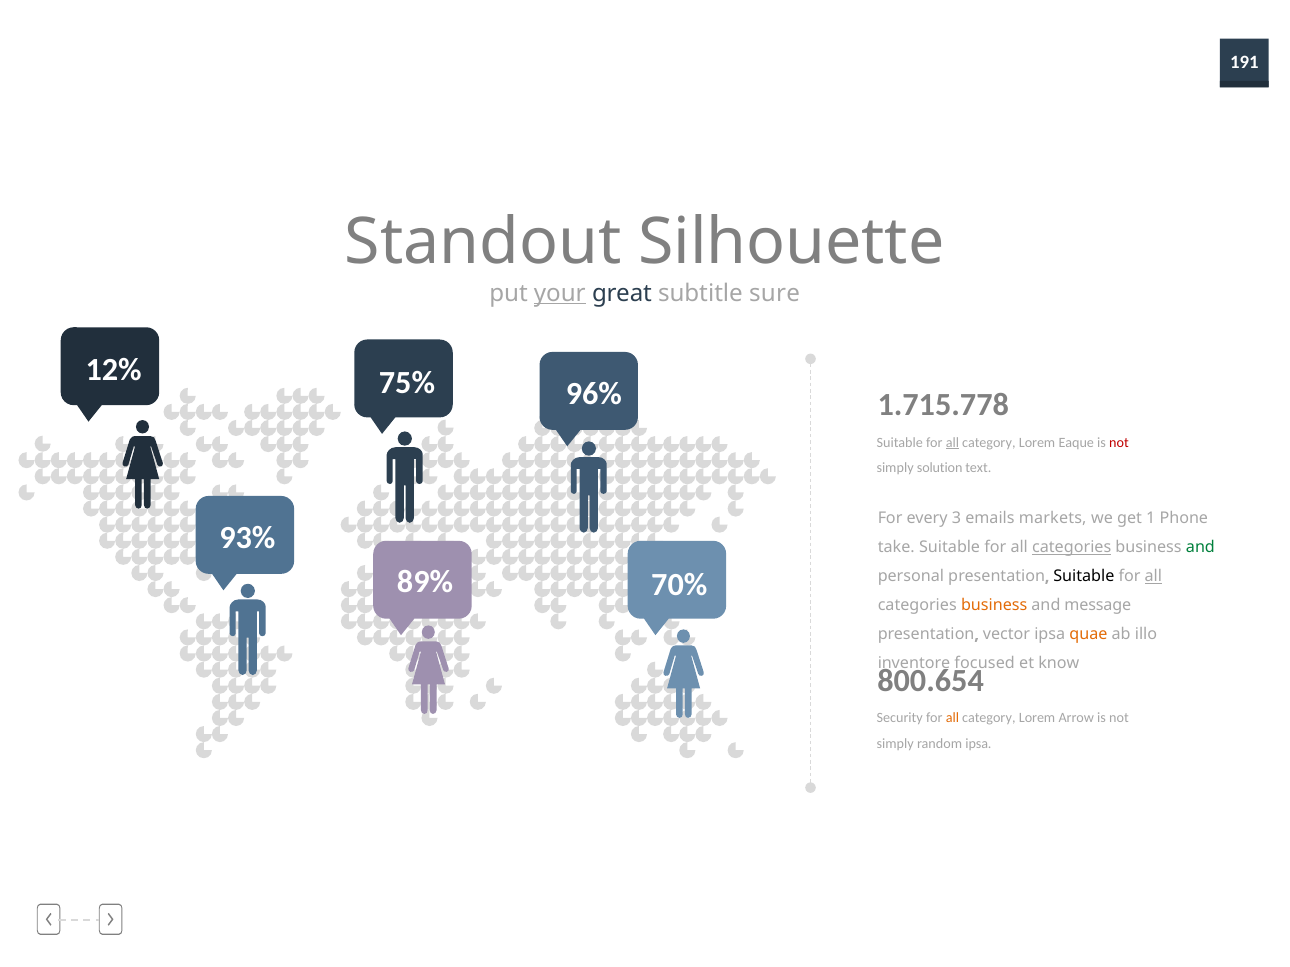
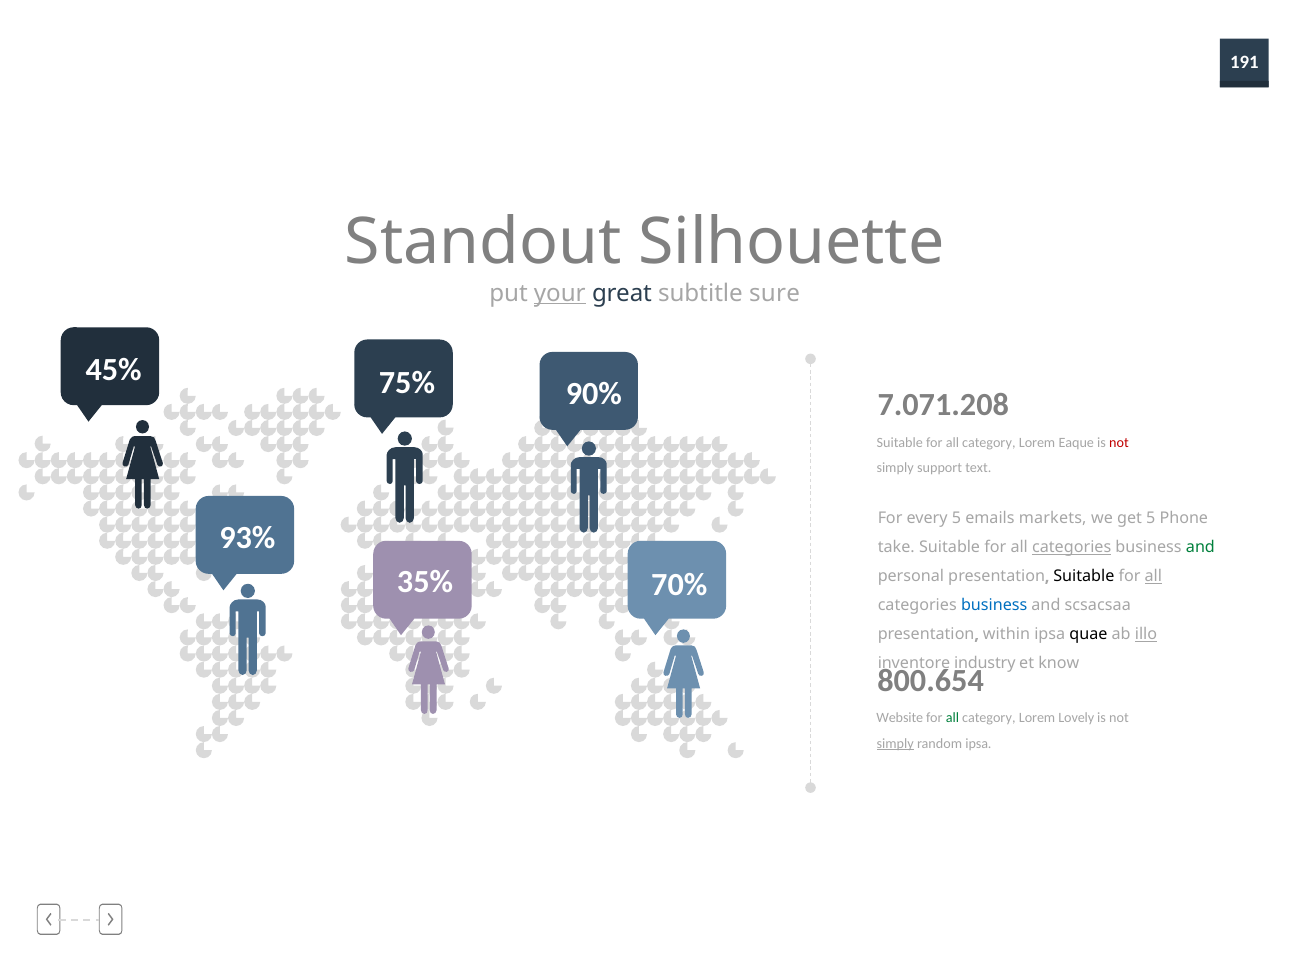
12%: 12% -> 45% (114, 370)
96%: 96% -> 90% (594, 394)
1.715.778: 1.715.778 -> 7.071.208 (943, 405)
all underline: present -> none (952, 443)
solution: solution -> support (940, 468)
every 3: 3 -> 5 (956, 518)
get 1: 1 -> 5 (1151, 518)
89%: 89% -> 35% (425, 583)
business colour: orange -> blue (994, 606)
message: message -> scsacsaa (1098, 606)
vector: vector -> within (1006, 635)
quae colour: orange -> black (1088, 635)
illo underline: none -> present (1146, 635)
focused: focused -> industry (985, 664)
Security: Security -> Website (900, 718)
all colour: orange -> green (952, 718)
Arrow: Arrow -> Lovely (1076, 718)
simply underline: none -> present (895, 744)
